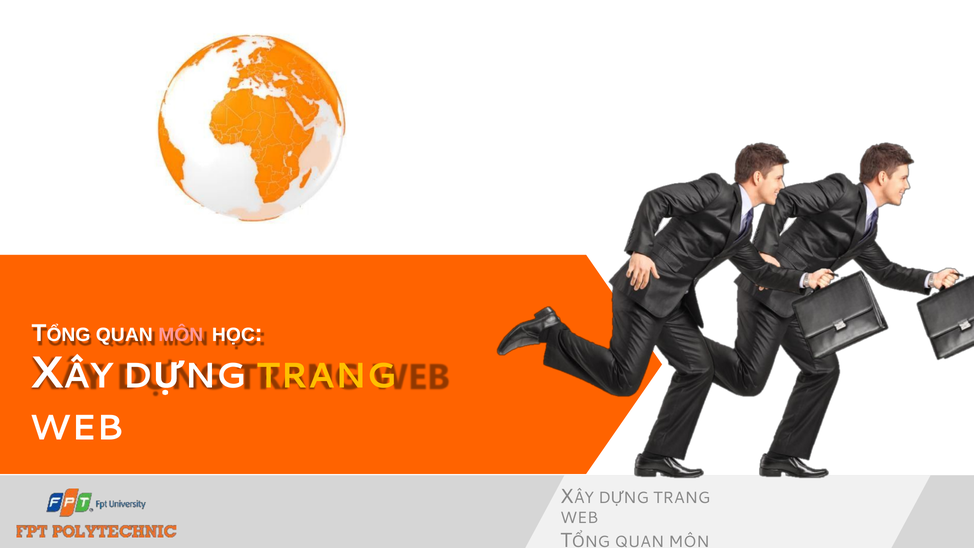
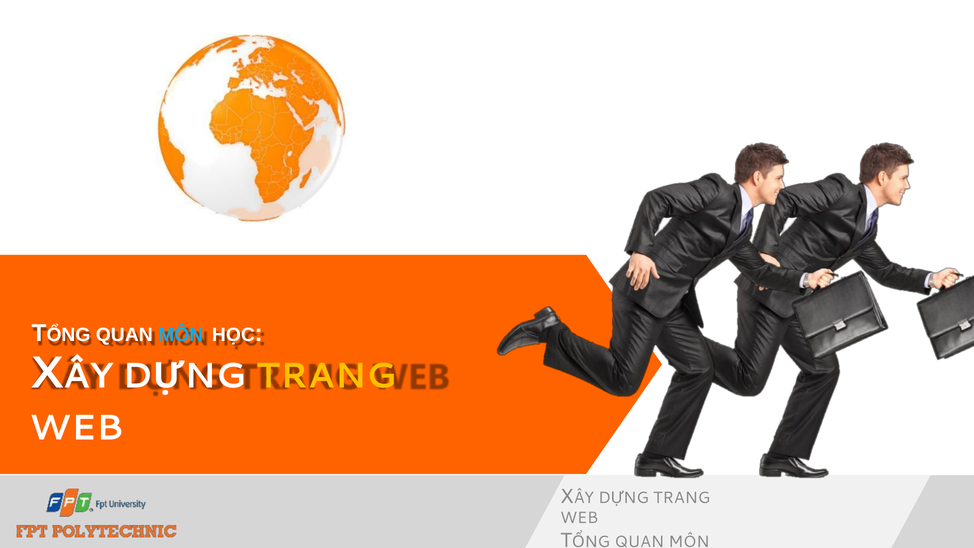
MÔN colour: pink -> light blue (181, 335)
